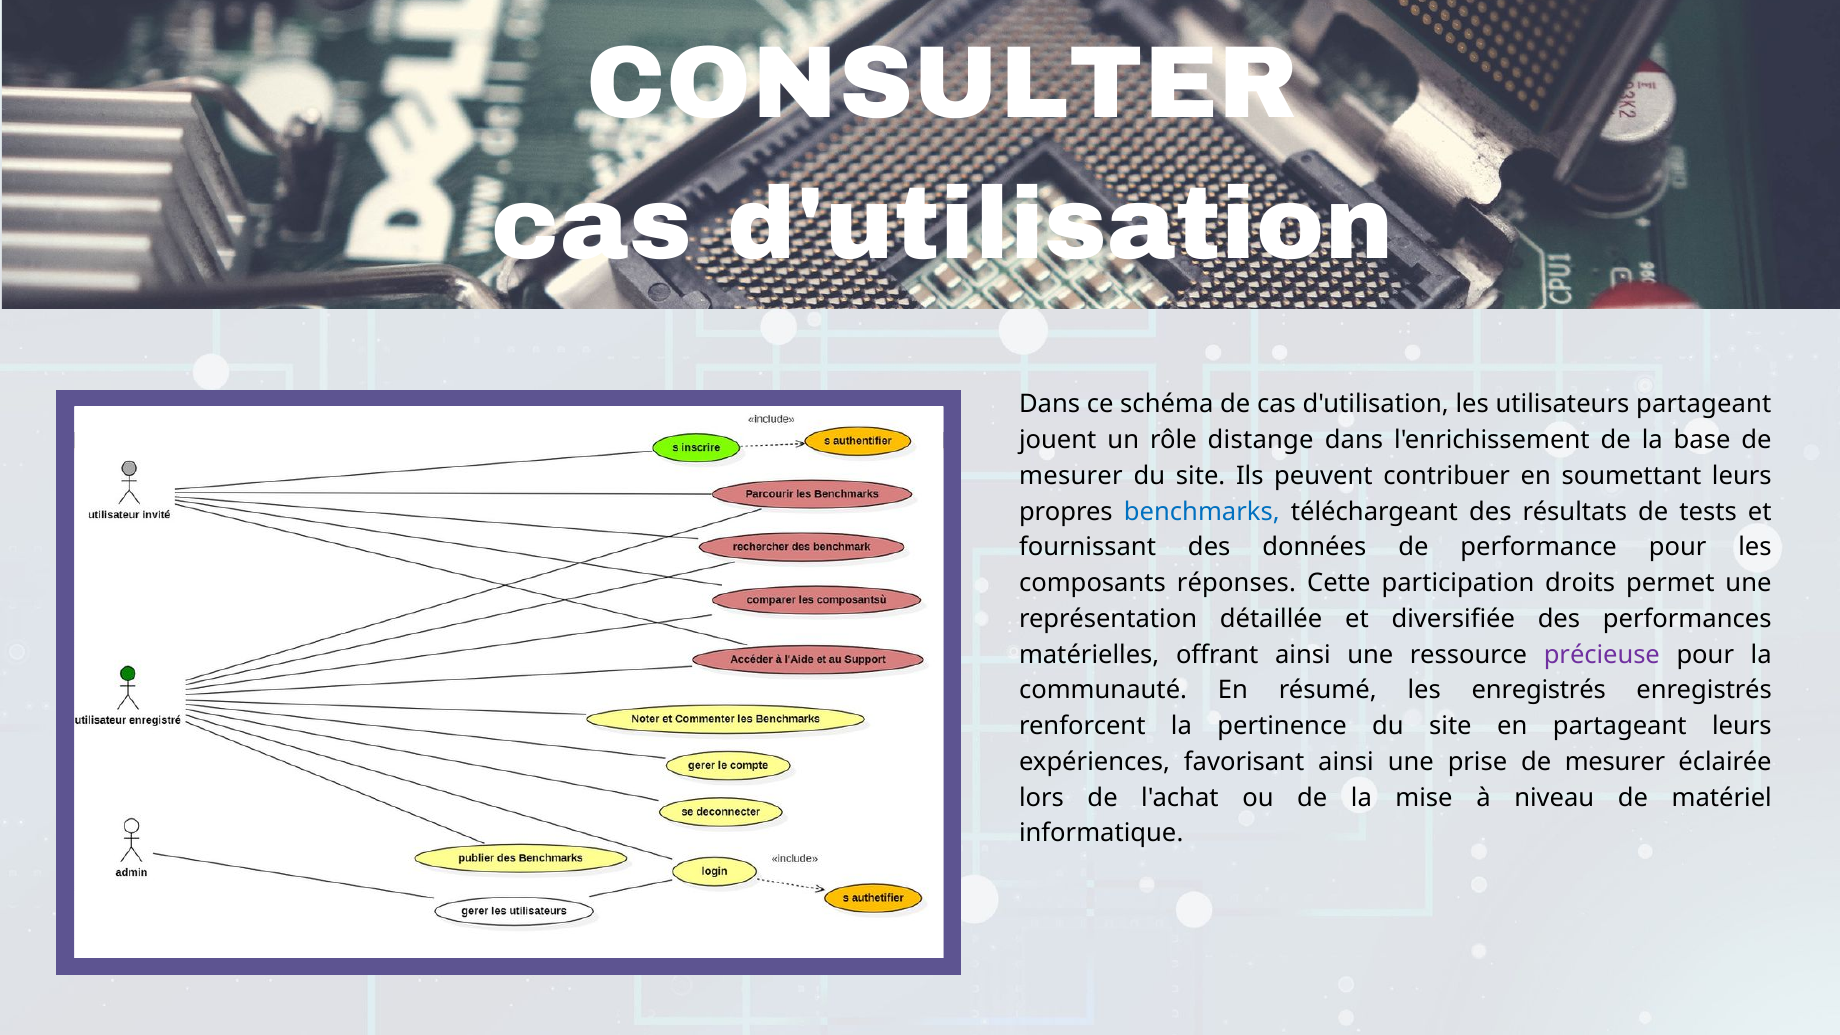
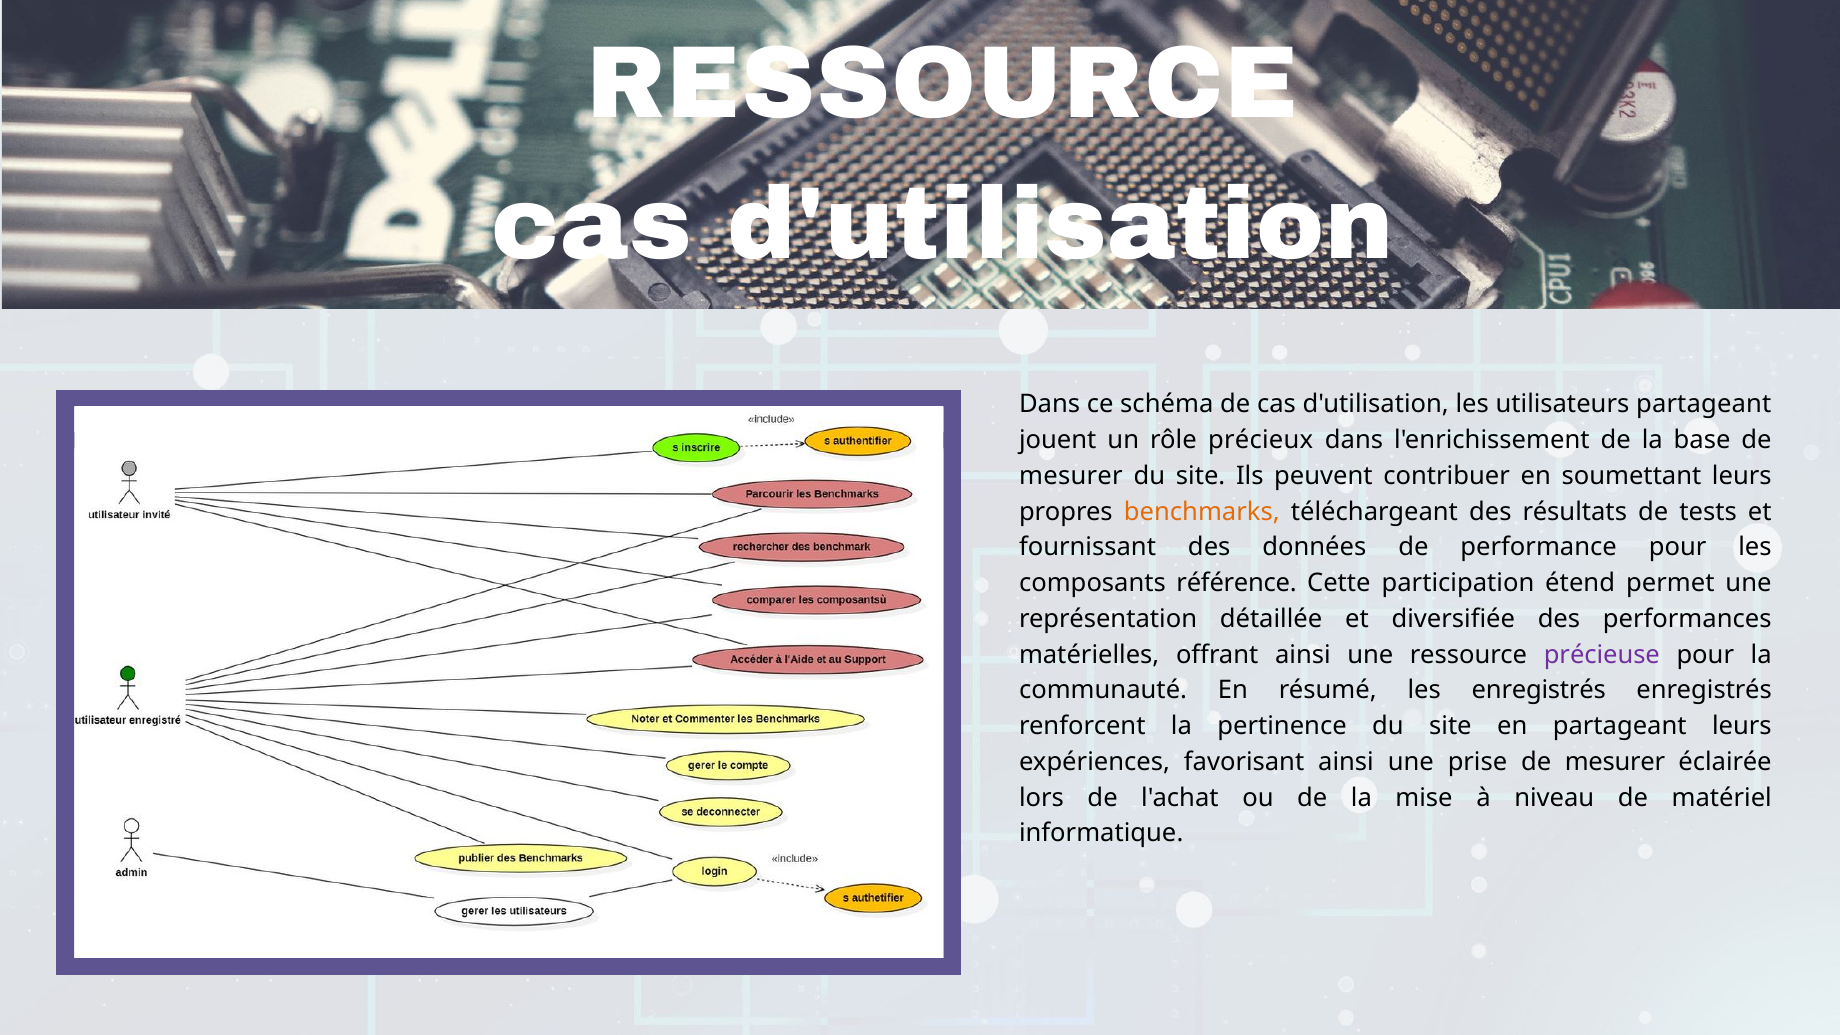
CONSULTER: CONSULTER -> RESSOURCE (942, 84)
distange: distange -> précieux (1261, 440)
benchmarks colour: blue -> orange (1202, 512)
réponses: réponses -> référence (1237, 583)
droits: droits -> étend (1580, 583)
